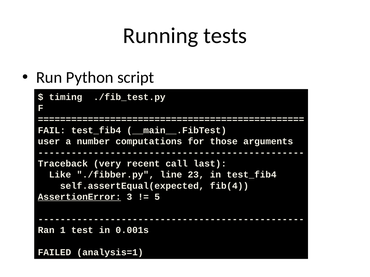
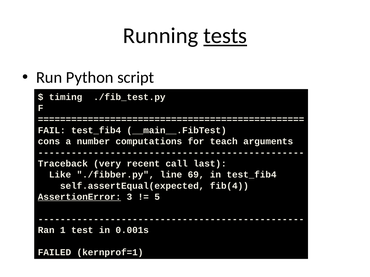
tests underline: none -> present (225, 36)
user: user -> cons (49, 142)
those: those -> teach (224, 142)
23: 23 -> 69 (196, 175)
analysis=1: analysis=1 -> kernprof=1 (110, 253)
